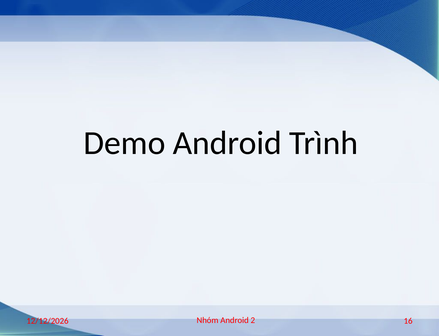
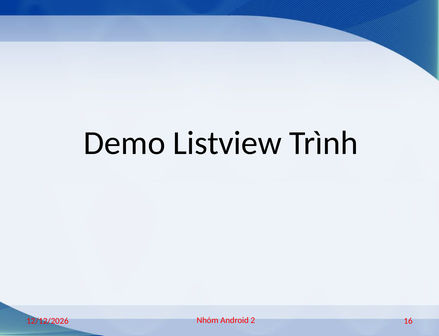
Demo Android: Android -> Listview (227, 143)
